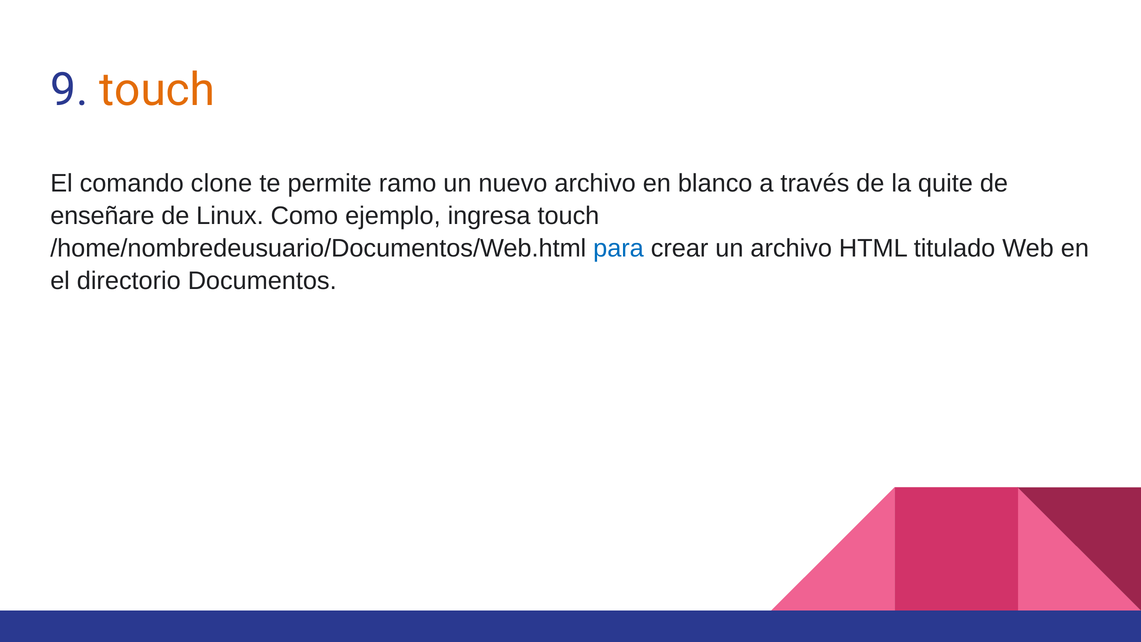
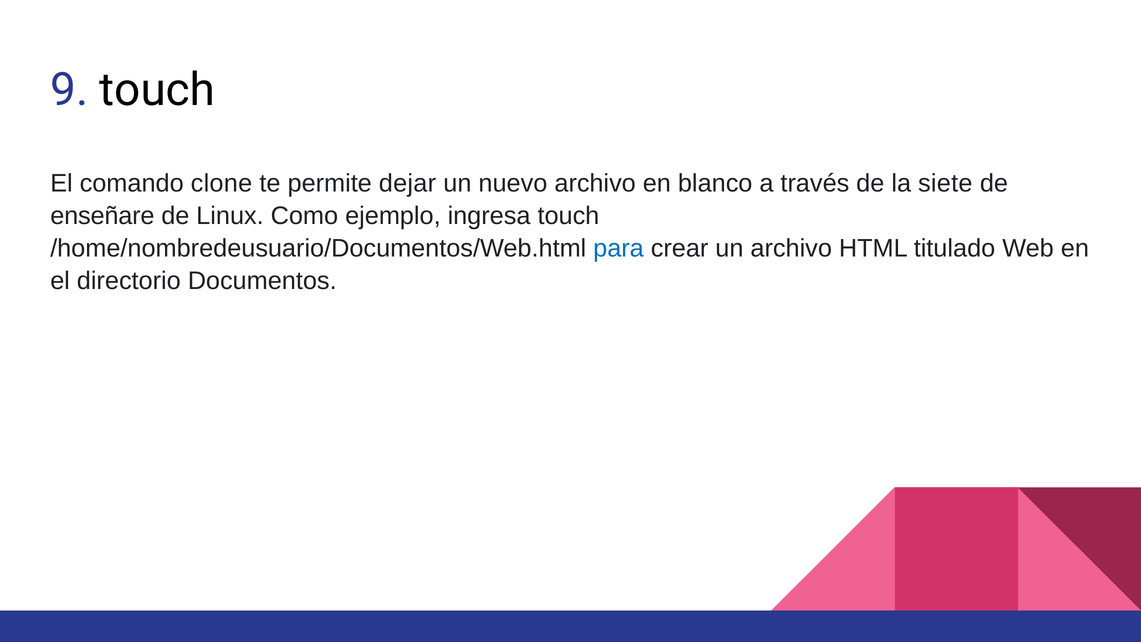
touch colour: orange -> black (157, 90)
ramo: ramo -> dejar (407, 184)
quite: quite -> siete (945, 184)
